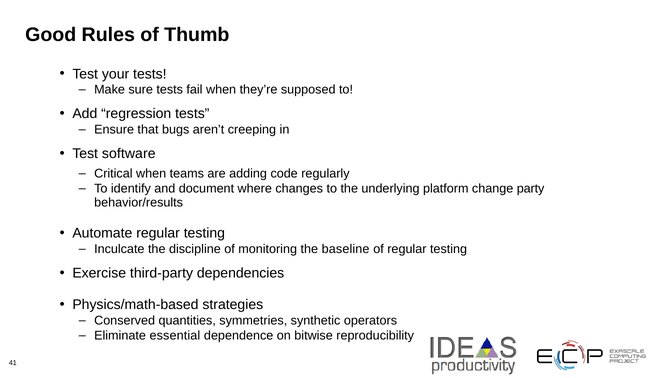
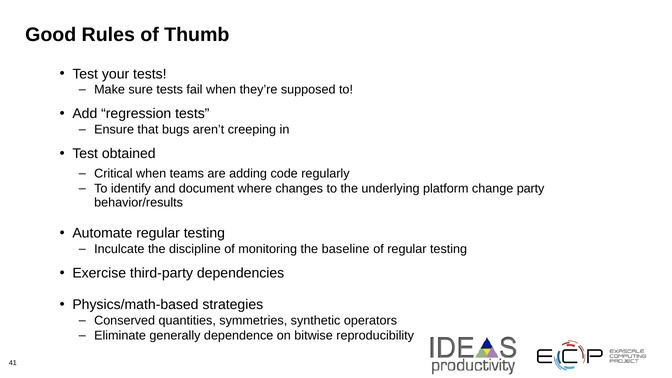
software: software -> obtained (129, 154)
essential: essential -> generally (175, 336)
